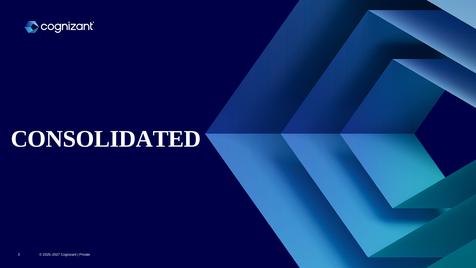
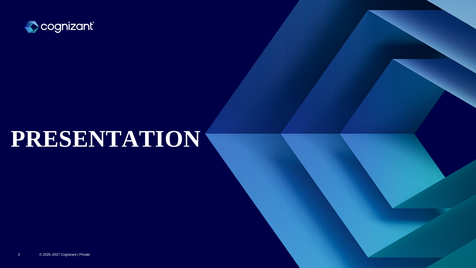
CONSOLIDATED: CONSOLIDATED -> PRESENTATION (106, 139)
